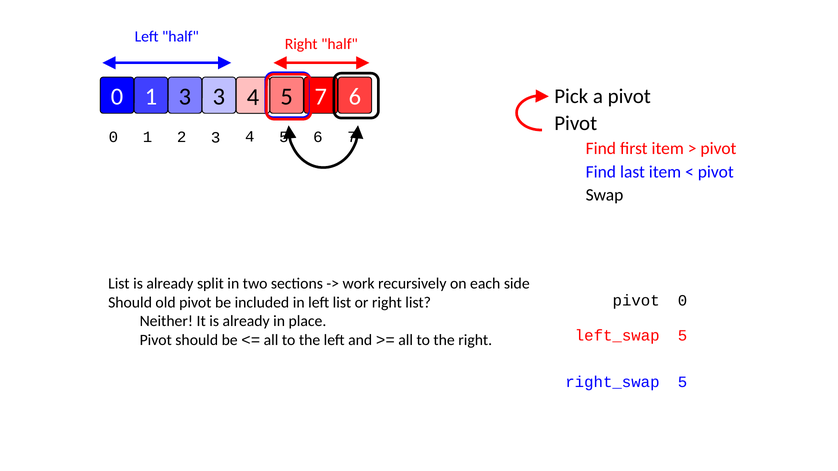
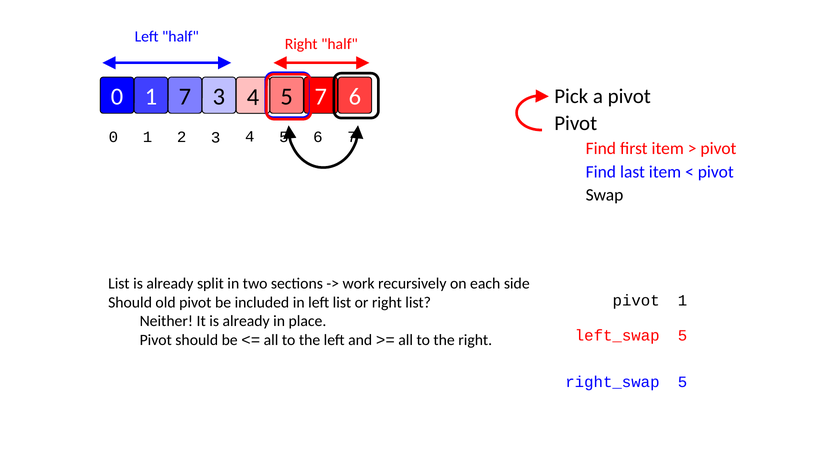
1 3: 3 -> 7 (185, 97)
pivot 0: 0 -> 1 (683, 301)
